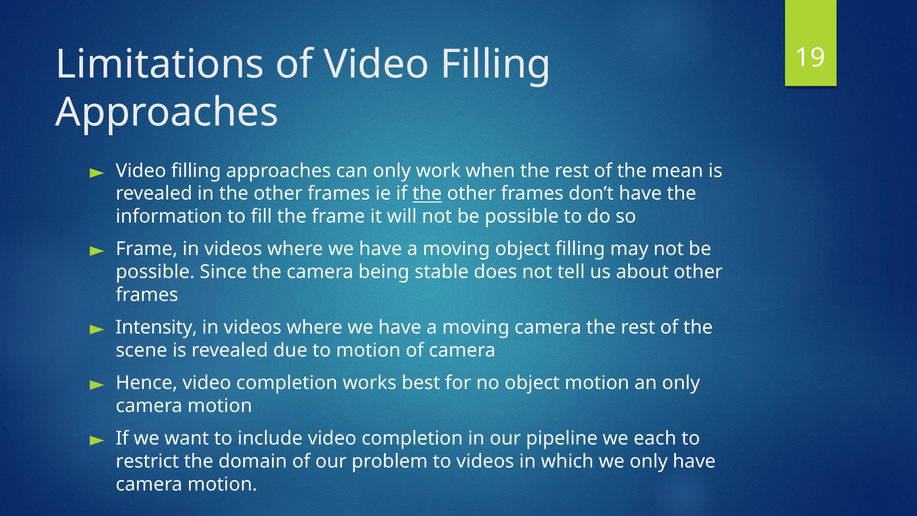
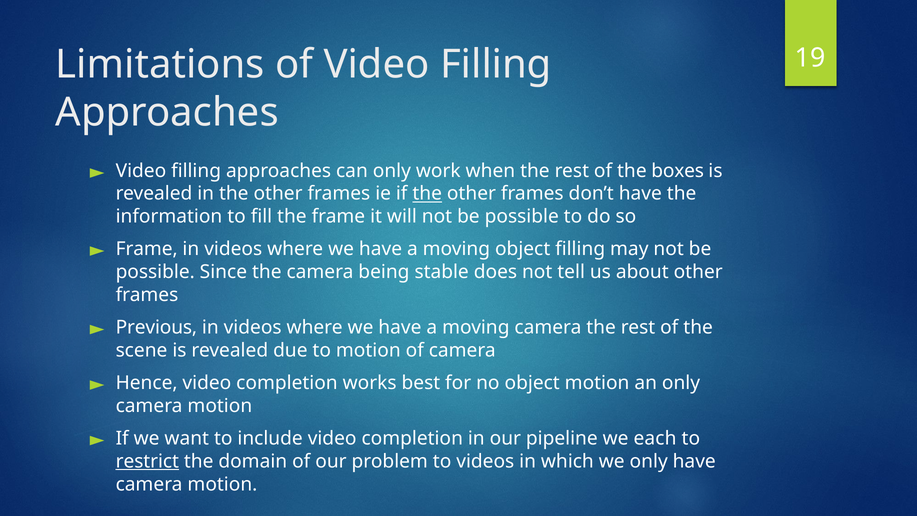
mean: mean -> boxes (678, 171)
Intensity: Intensity -> Previous (156, 327)
restrict underline: none -> present (147, 461)
